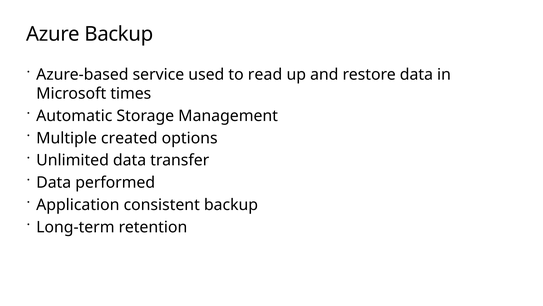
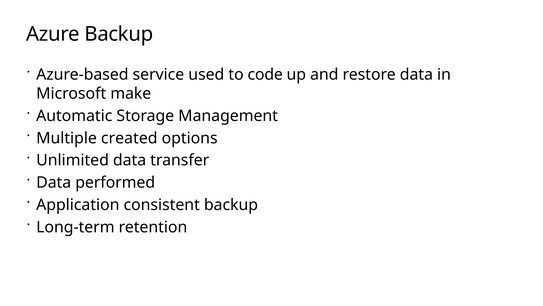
read: read -> code (265, 75)
times: times -> make (131, 94)
